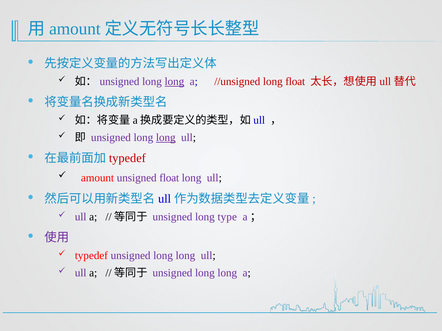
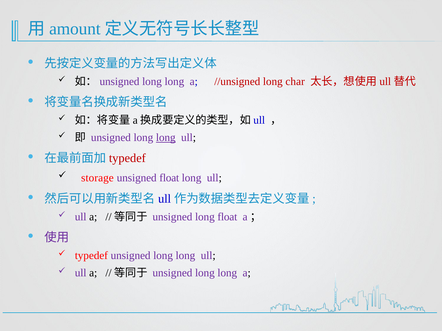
long underline: present -> none (174, 82)
long float: float -> char (295, 82)
amount: amount -> storage (97, 178)
long type: type -> float (227, 217)
